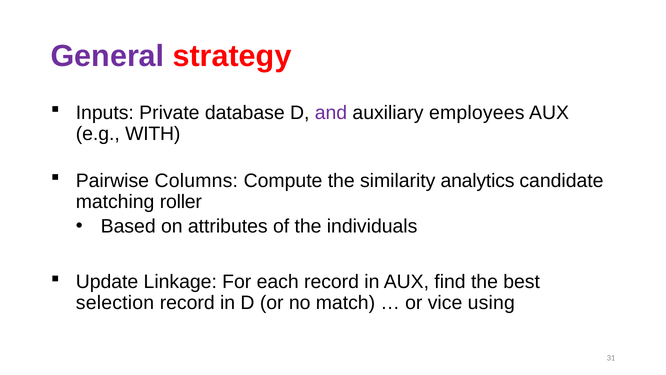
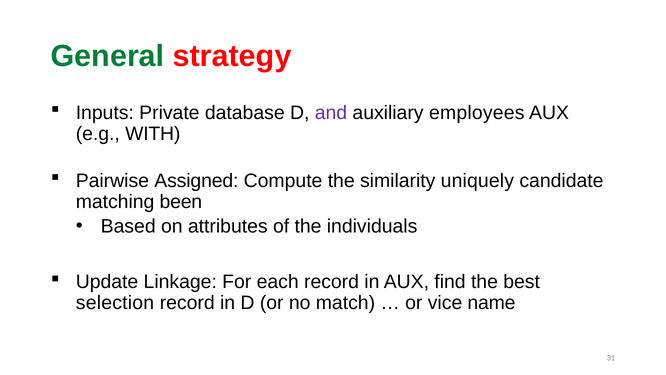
General colour: purple -> green (108, 56)
Columns: Columns -> Assigned (196, 180)
analytics: analytics -> uniquely (477, 180)
roller: roller -> been (181, 201)
using: using -> name (491, 303)
